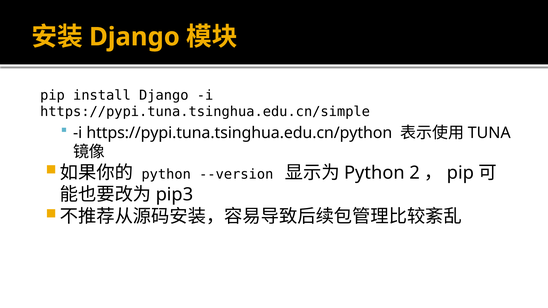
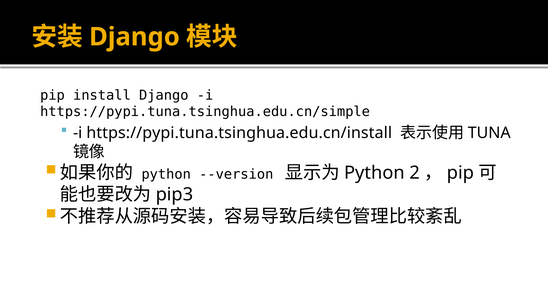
https://pypi.tuna.tsinghua.edu.cn/python: https://pypi.tuna.tsinghua.edu.cn/python -> https://pypi.tuna.tsinghua.edu.cn/install (239, 133)
